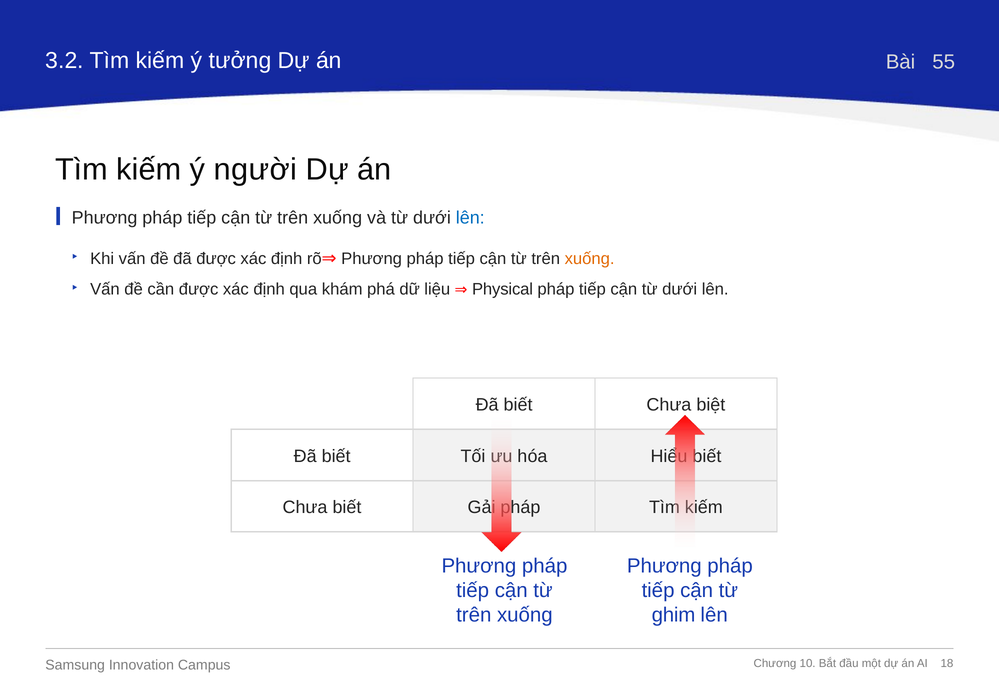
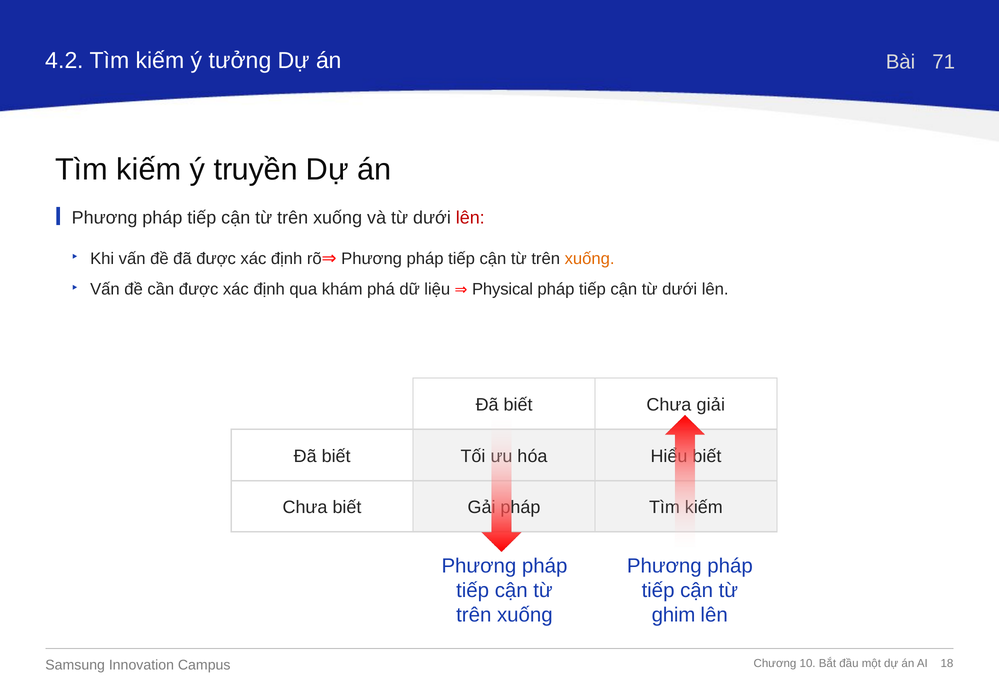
3.2: 3.2 -> 4.2 (65, 61)
55: 55 -> 71 (944, 62)
người: người -> truyền (256, 170)
lên colour: blue -> red (470, 218)
biệt: biệt -> giải (711, 405)
